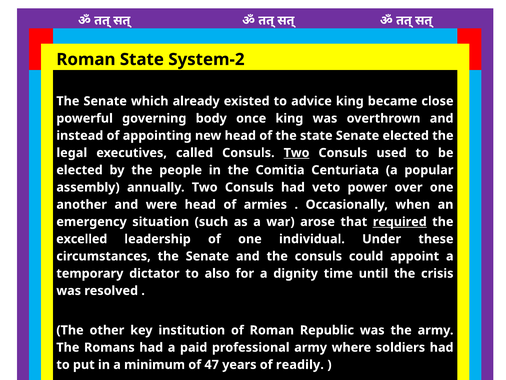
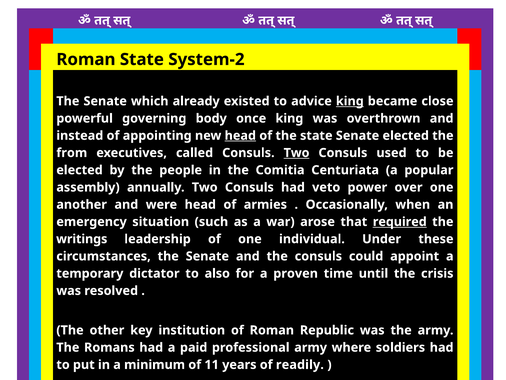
king underline: none -> present (350, 101)
head underline: none -> present (240, 135)
legal: legal -> from (72, 153)
excelled: excelled -> writings (82, 239)
dignity: dignity -> proven (296, 273)
47: 47 -> 11 (212, 364)
